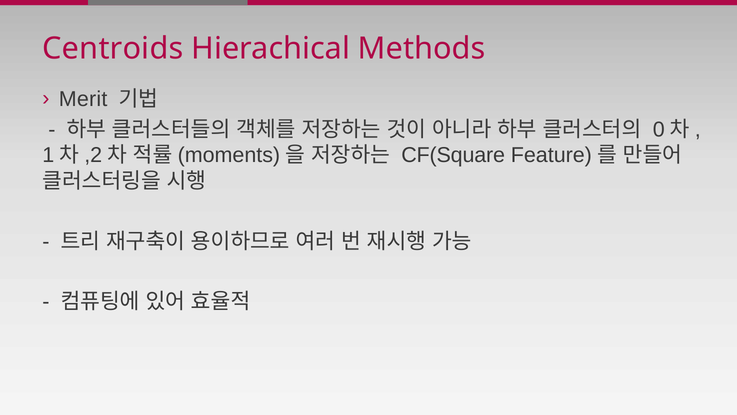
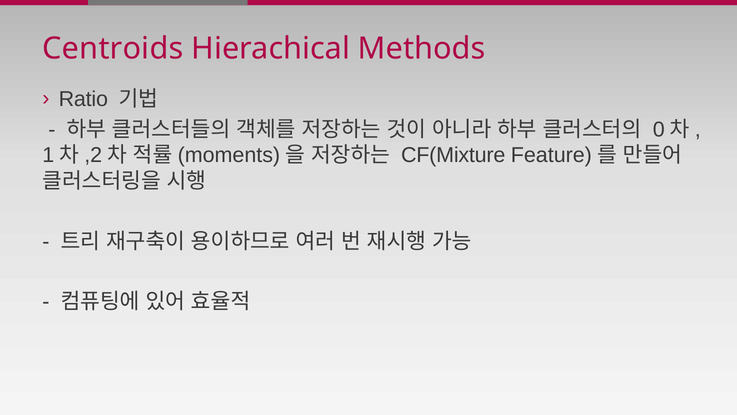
Merit: Merit -> Ratio (83, 99)
CF(Square: CF(Square -> CF(Mixture (453, 155)
